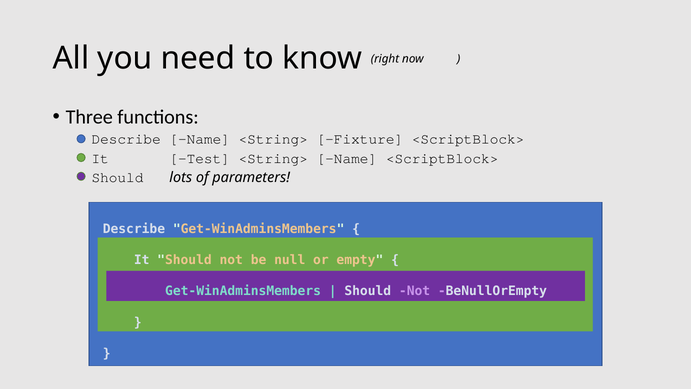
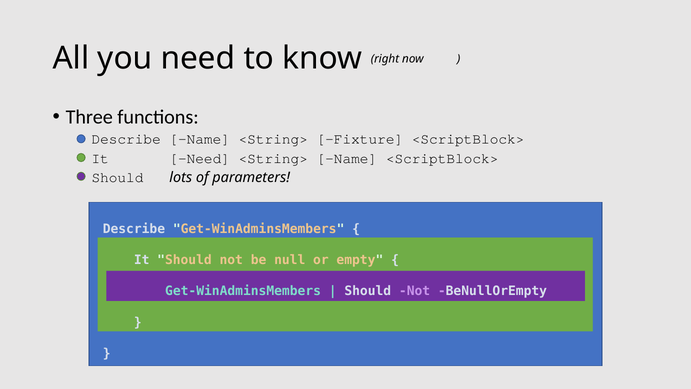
It Test: Test -> Need (200, 158)
